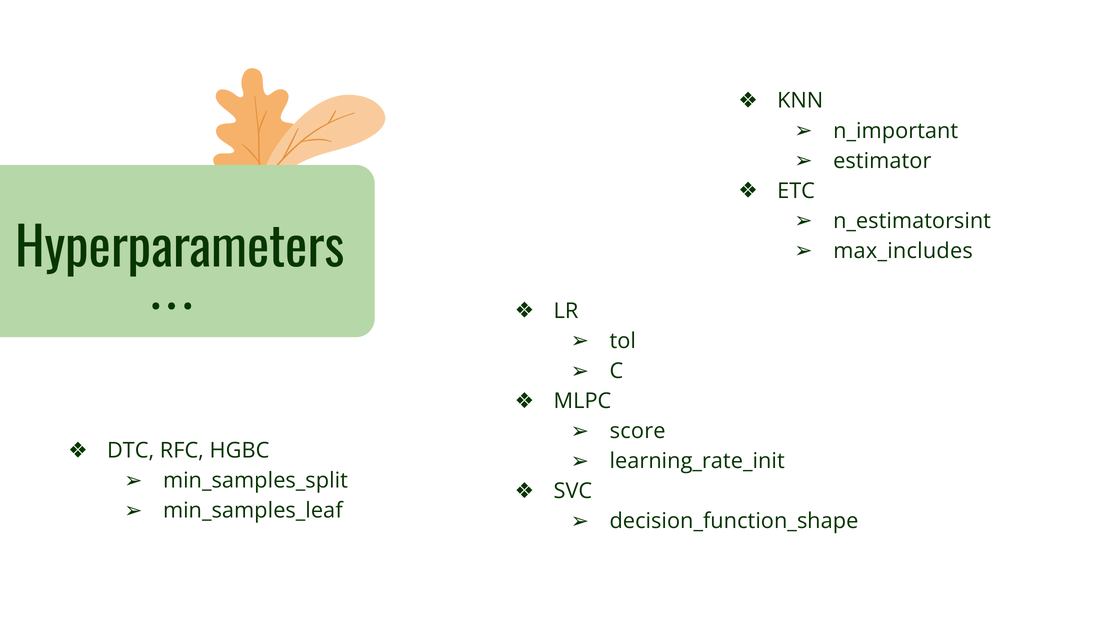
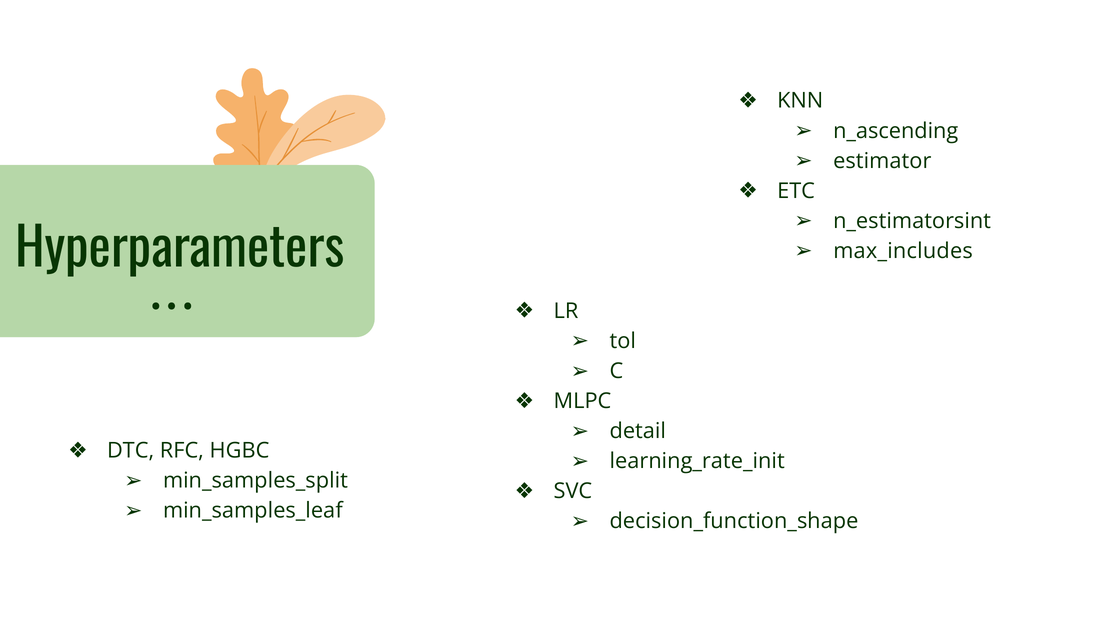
n_important: n_important -> n_ascending (896, 131)
score: score -> detail (638, 431)
